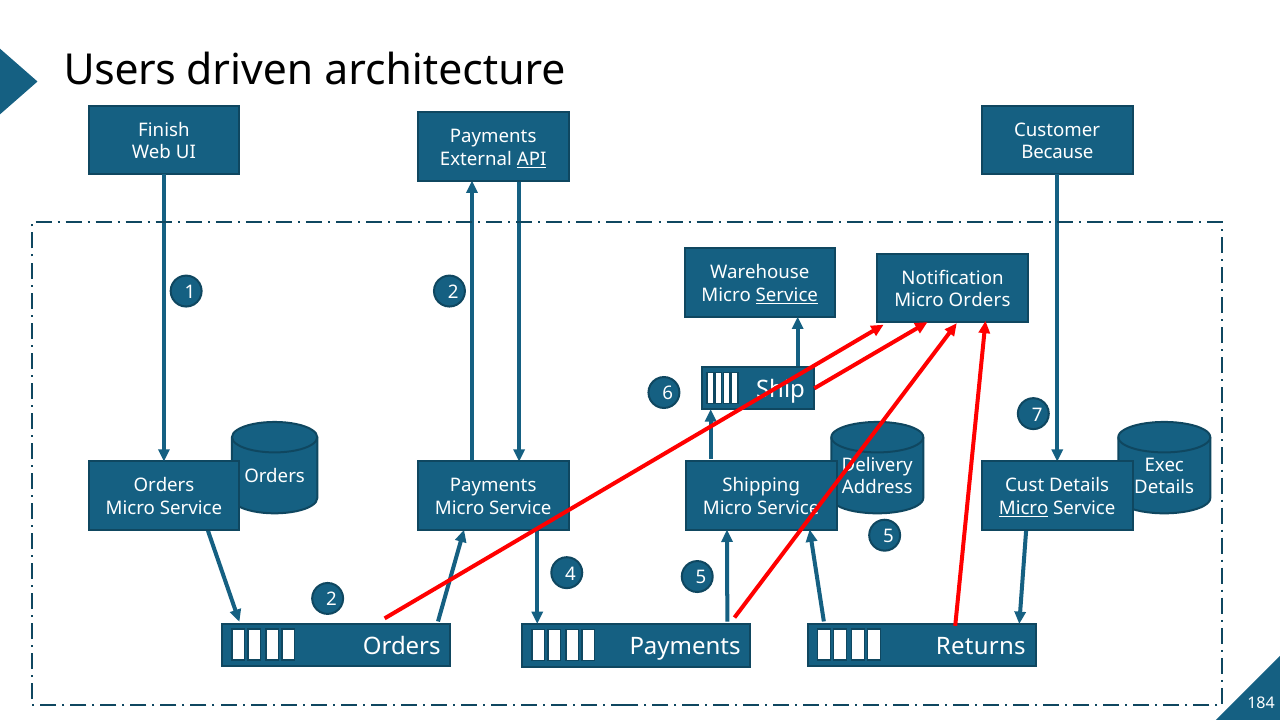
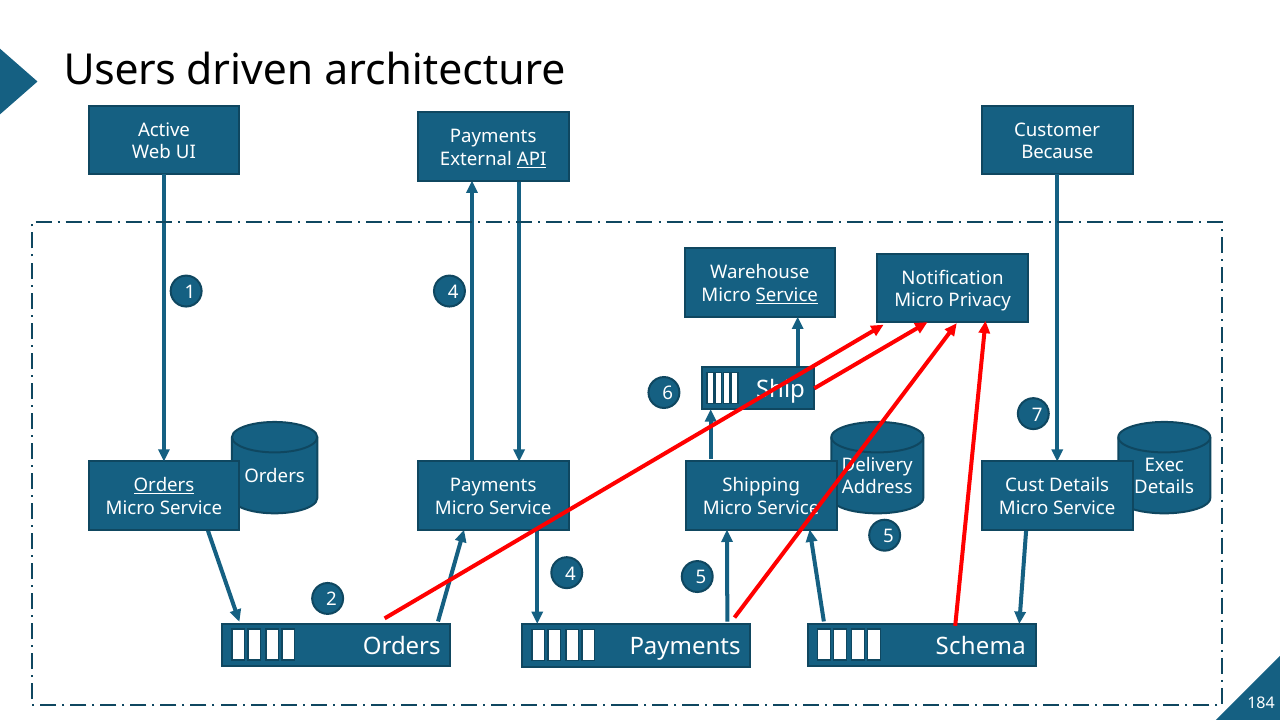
Finish: Finish -> Active (164, 130)
1 2: 2 -> 4 (453, 292)
Micro Orders: Orders -> Privacy (980, 300)
Orders underline: none -> present (164, 486)
Micro underline: present -> none (1024, 508)
Returns: Returns -> Schema (981, 646)
